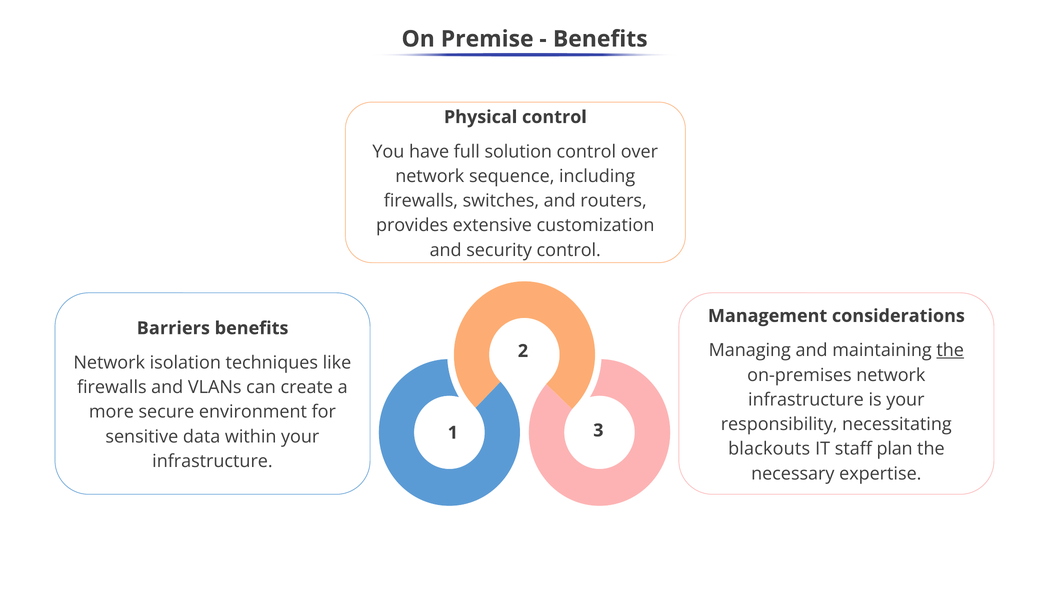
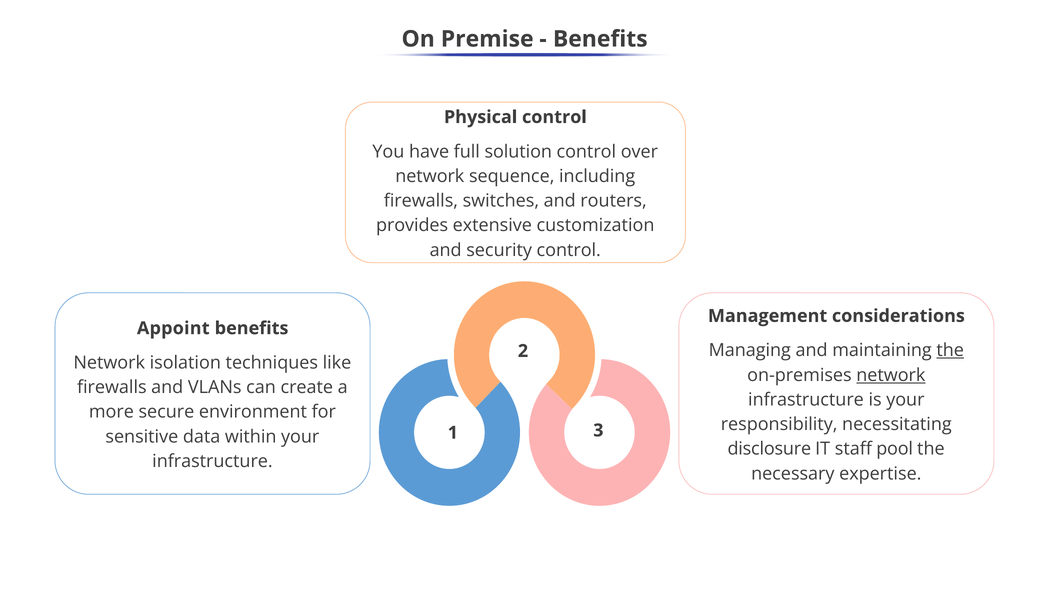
Barriers: Barriers -> Appoint (173, 328)
network underline: none -> present (891, 375)
blackouts: blackouts -> disclosure (769, 449)
plan: plan -> pool (895, 449)
